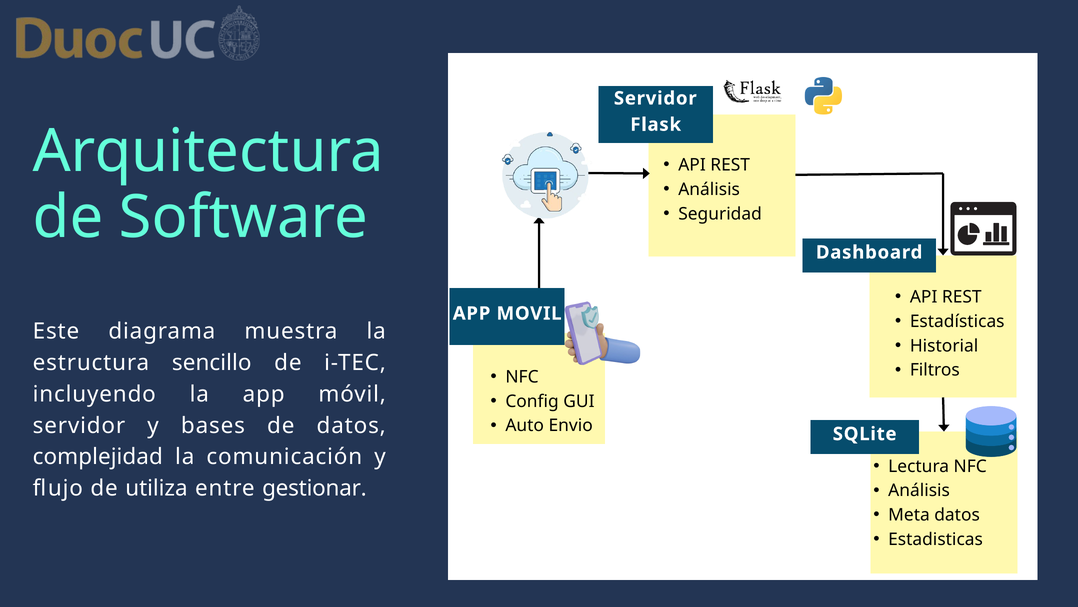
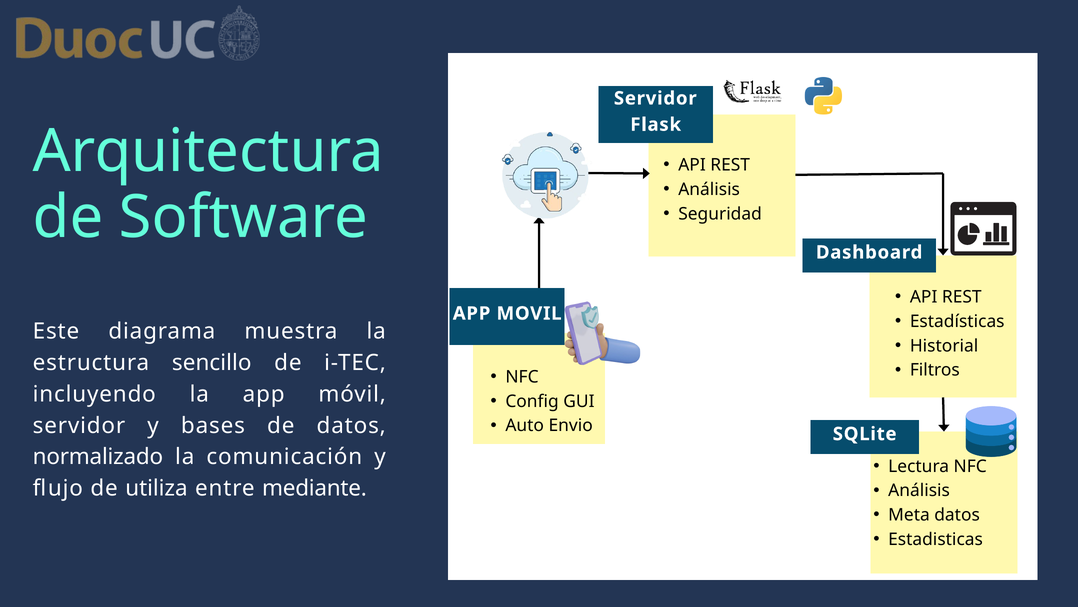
complejidad: complejidad -> normalizado (98, 457)
gestionar: gestionar -> mediante (314, 488)
